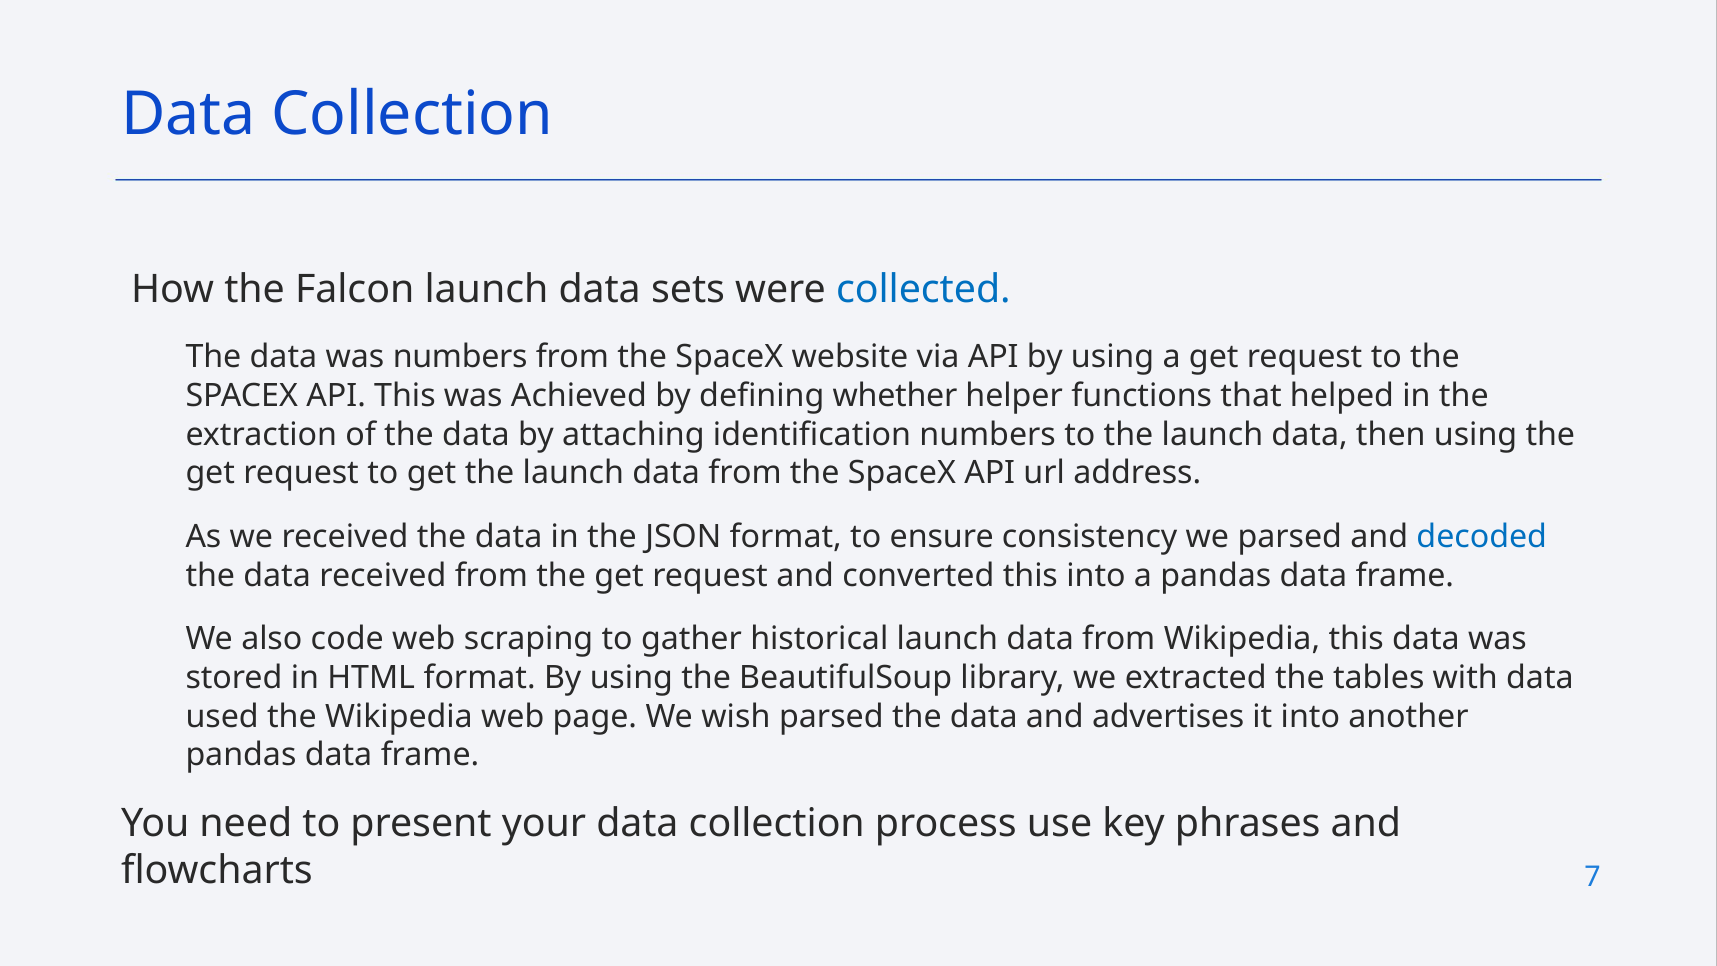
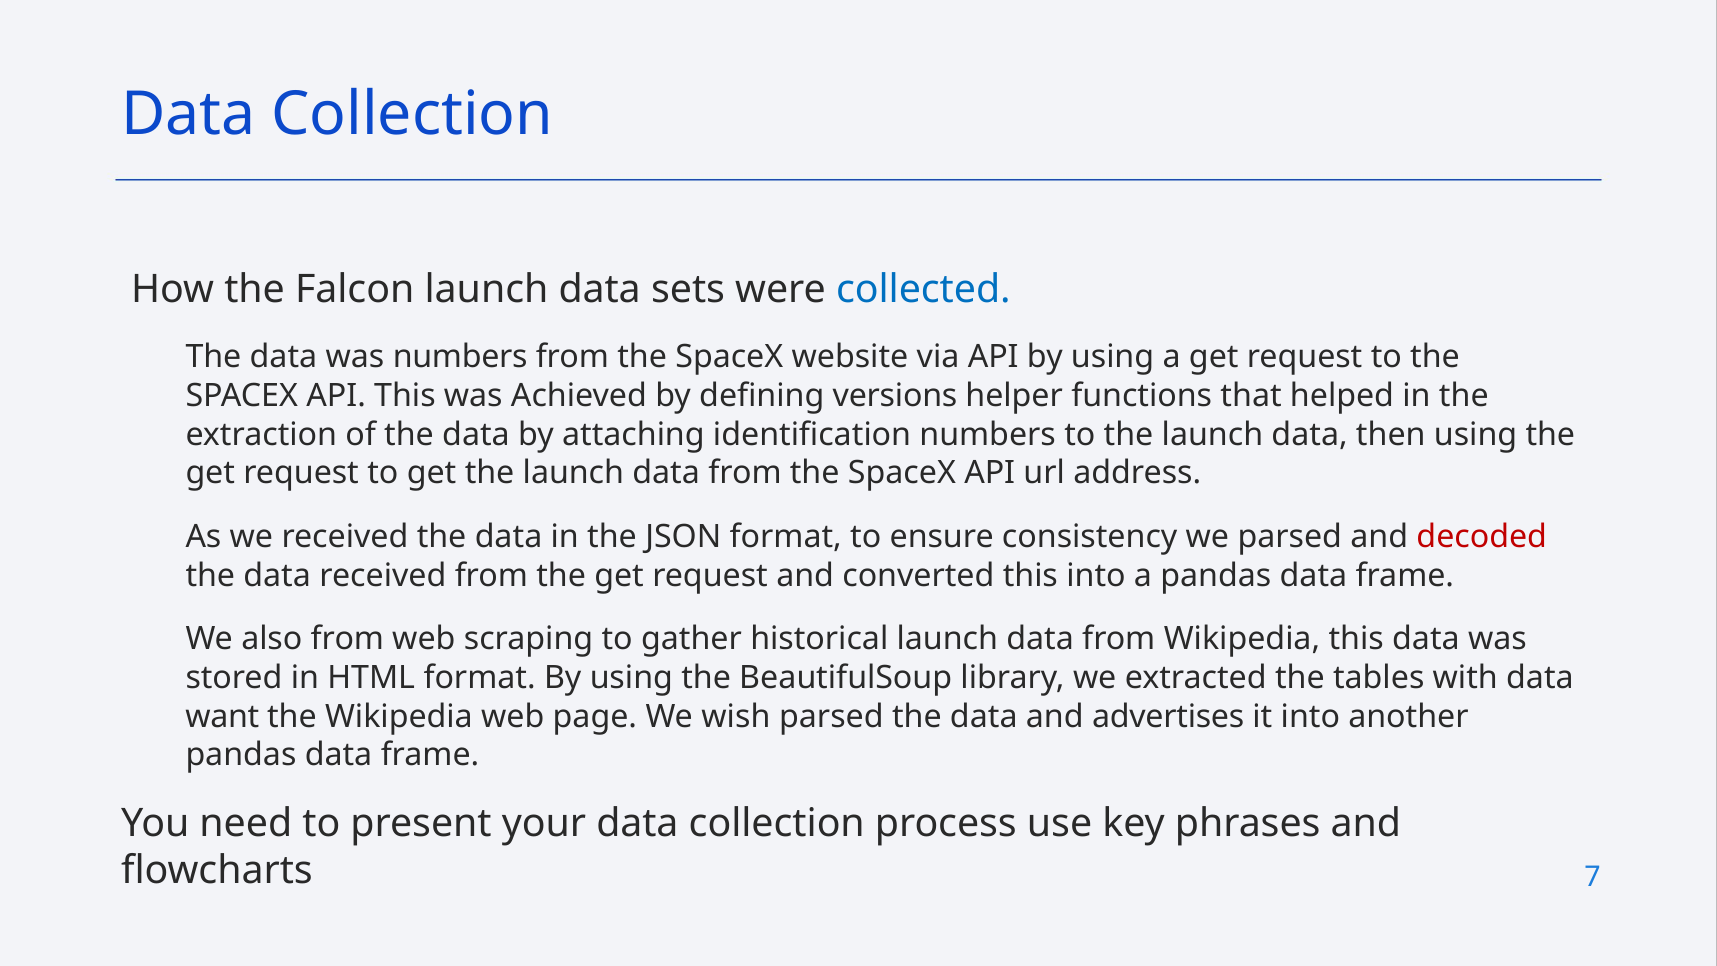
whether: whether -> versions (895, 396)
decoded colour: blue -> red (1482, 537)
also code: code -> from (347, 639)
used: used -> want (222, 716)
